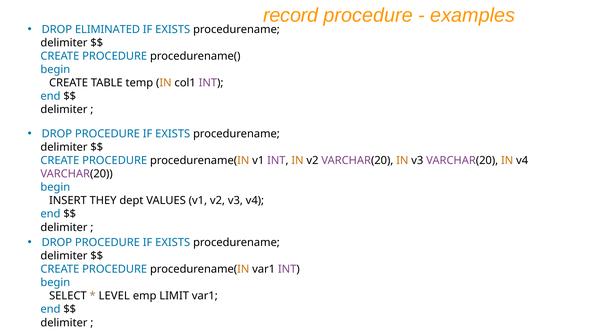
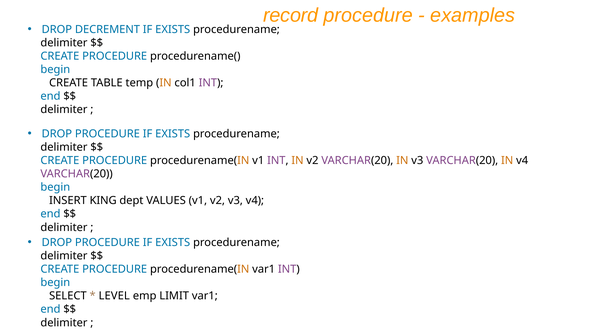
ELIMINATED: ELIMINATED -> DECREMENT (107, 29)
THEY: THEY -> KING (103, 201)
